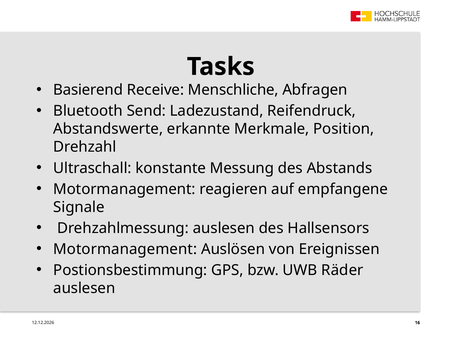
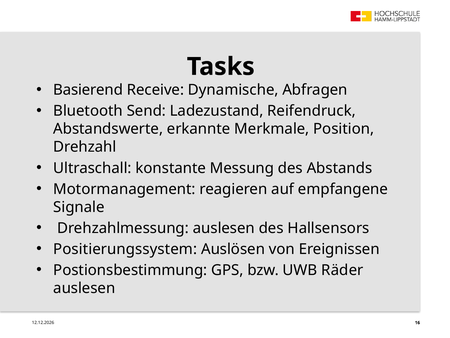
Menschliche: Menschliche -> Dynamische (233, 90)
Motormanagement: Motormanagement -> Positierungssystem (125, 249)
